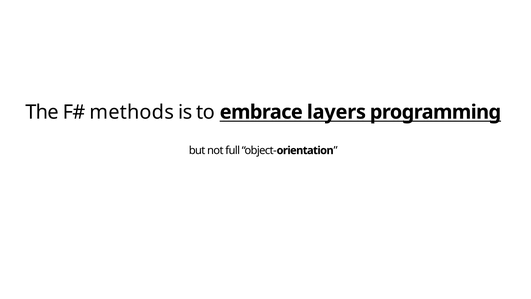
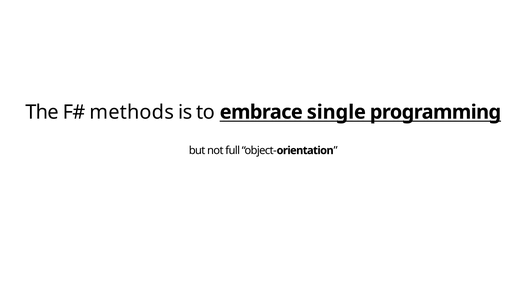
layers: layers -> single (336, 112)
